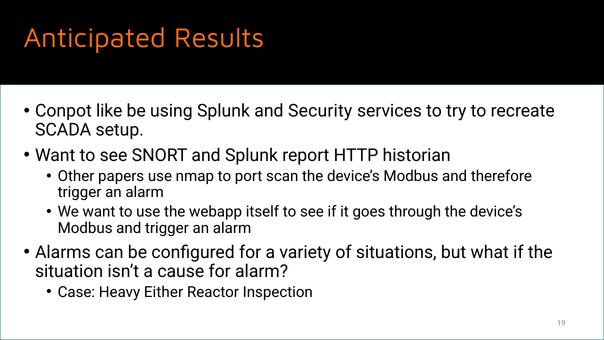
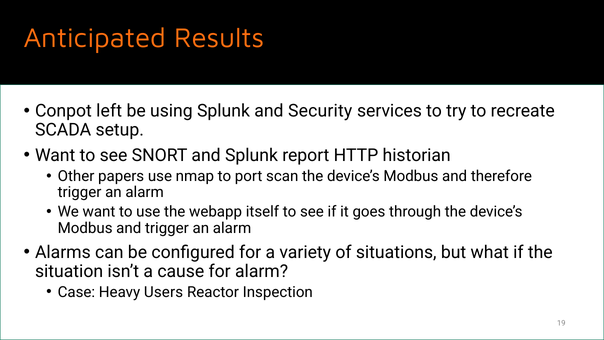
like: like -> left (109, 111)
Either: Either -> Users (164, 292)
